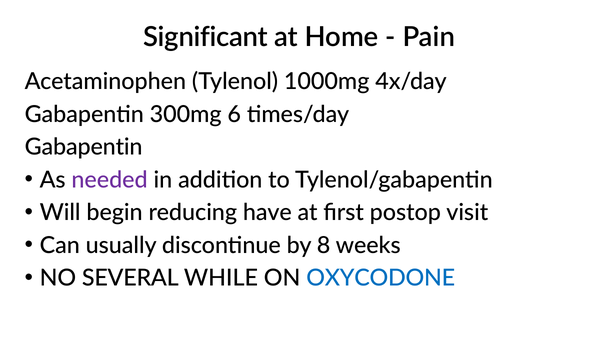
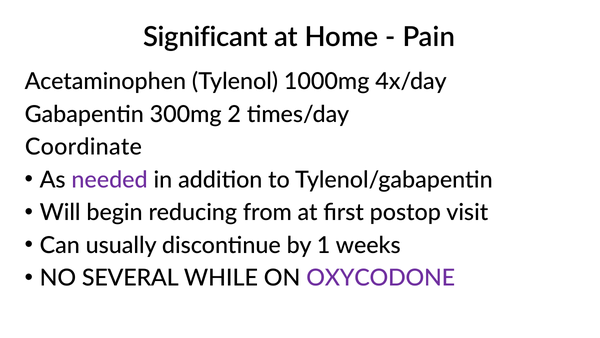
6: 6 -> 2 (234, 114)
Gabapentin: Gabapentin -> Coordinate (83, 147)
have: have -> from (267, 212)
8: 8 -> 1 (324, 245)
OXYCODONE colour: blue -> purple (381, 278)
